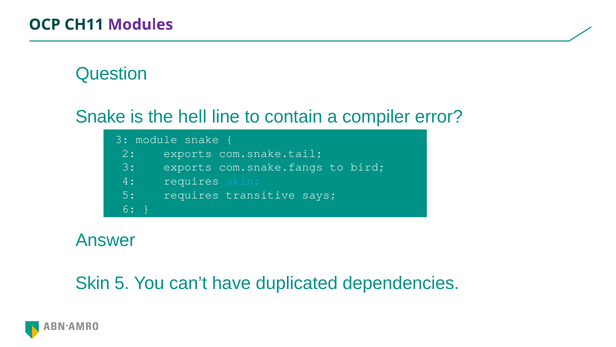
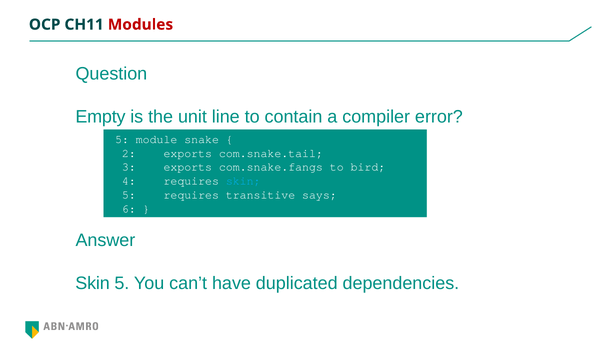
Modules colour: purple -> red (140, 25)
Snake: Snake -> Empty (100, 117)
hell: hell -> unit (192, 117)
3: 3 -> 5 (122, 139)
